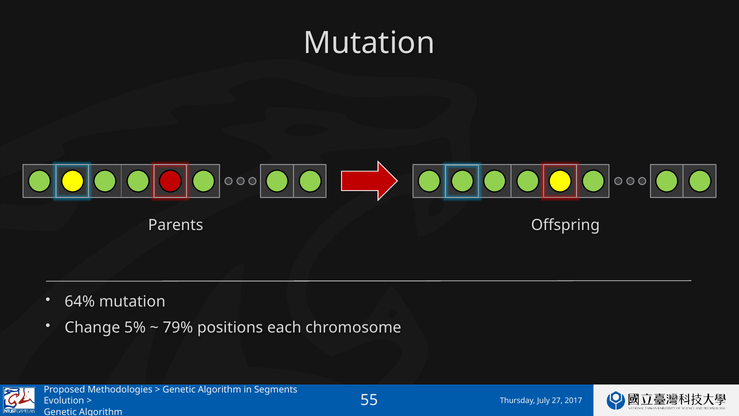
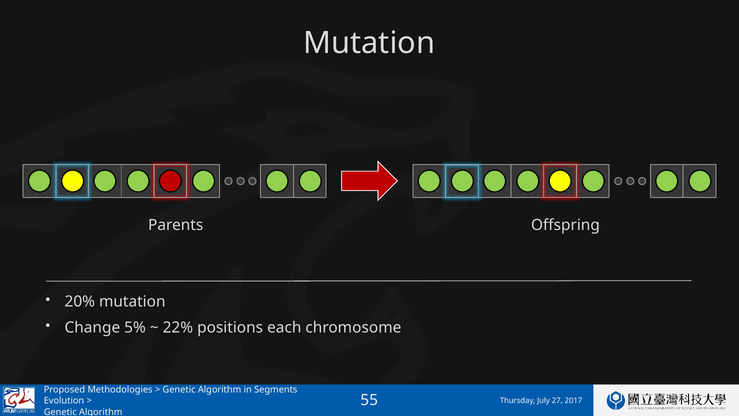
64%: 64% -> 20% (80, 301)
79%: 79% -> 22% (178, 328)
